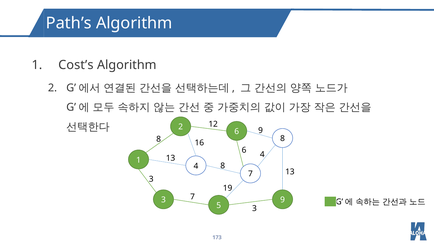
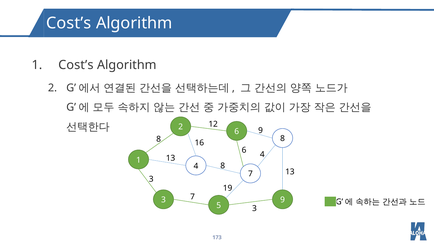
Path’s: Path’s -> Cost’s (69, 23)
